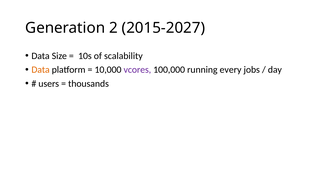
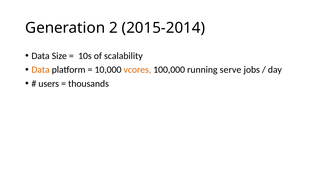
2015-2027: 2015-2027 -> 2015-2014 (163, 28)
vcores colour: purple -> orange (137, 70)
every: every -> serve (231, 70)
